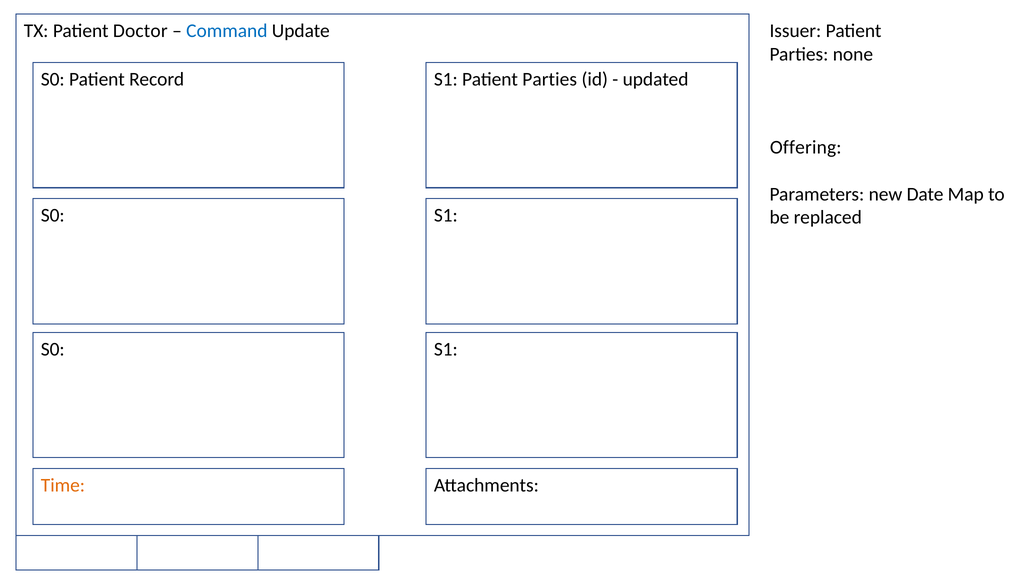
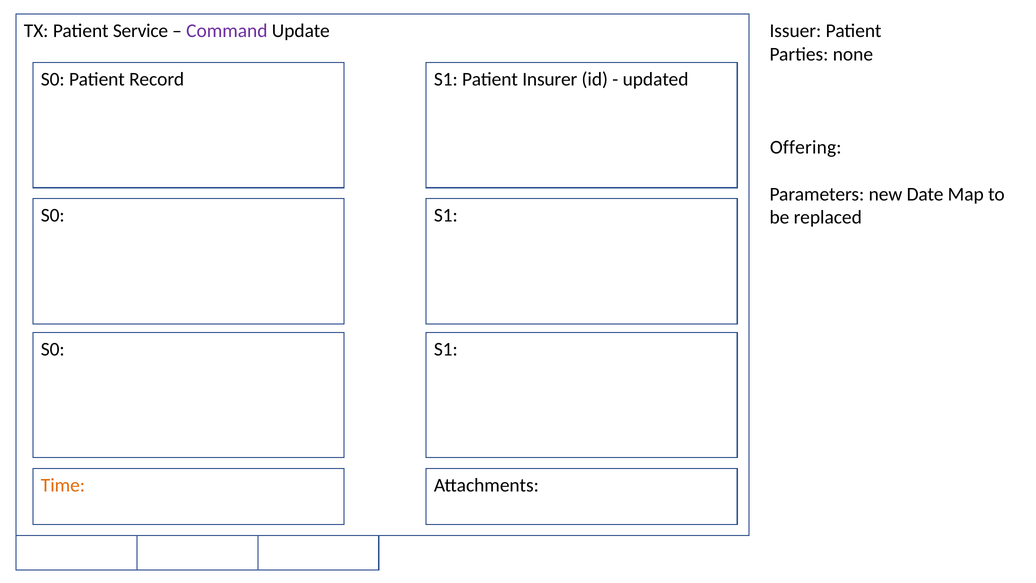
Doctor: Doctor -> Service (140, 31)
Command colour: blue -> purple (227, 31)
S1 Patient Parties: Parties -> Insurer (550, 79)
